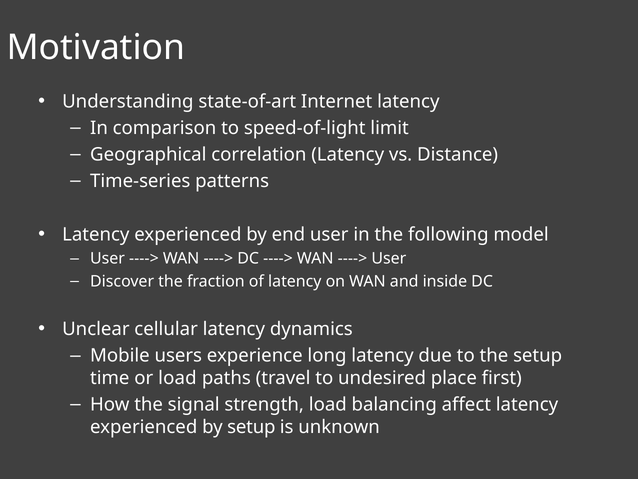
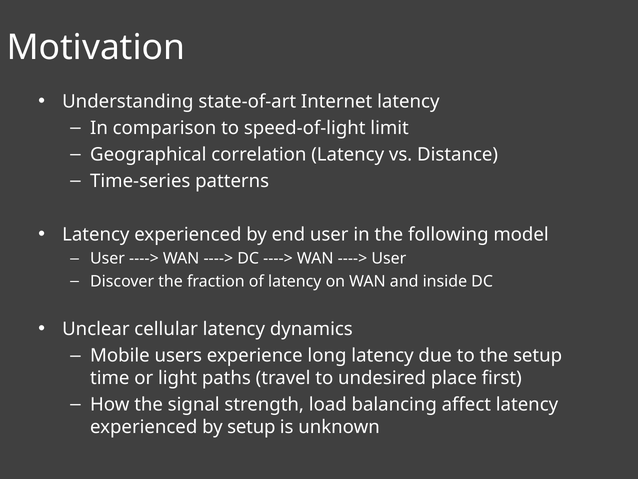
or load: load -> light (178, 378)
